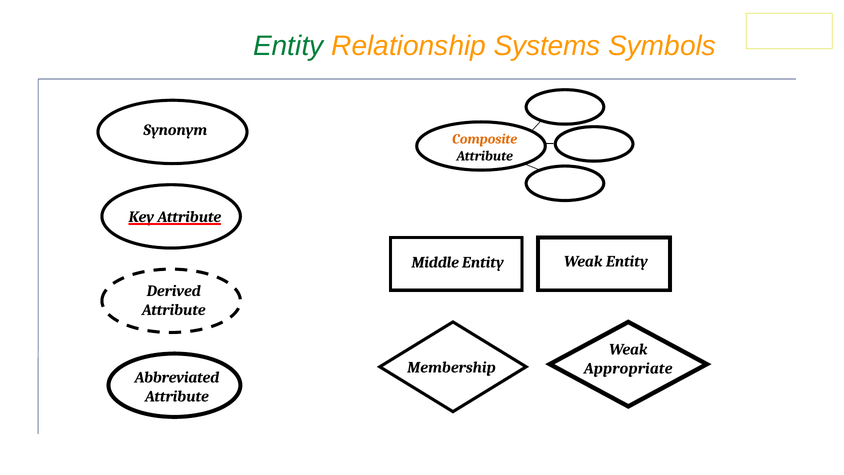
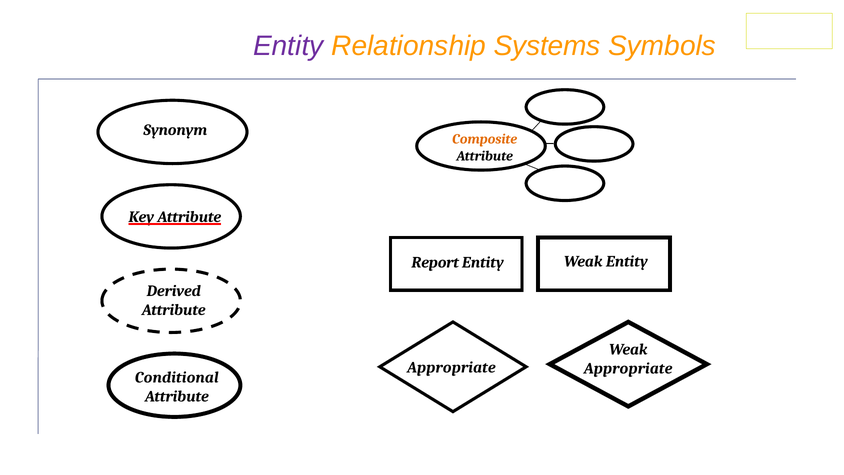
Entity colour: green -> purple (288, 46)
Middle: Middle -> Report (435, 262)
Membership: Membership -> Appropriate (451, 368)
Abbreviated: Abbreviated -> Conditional (177, 377)
